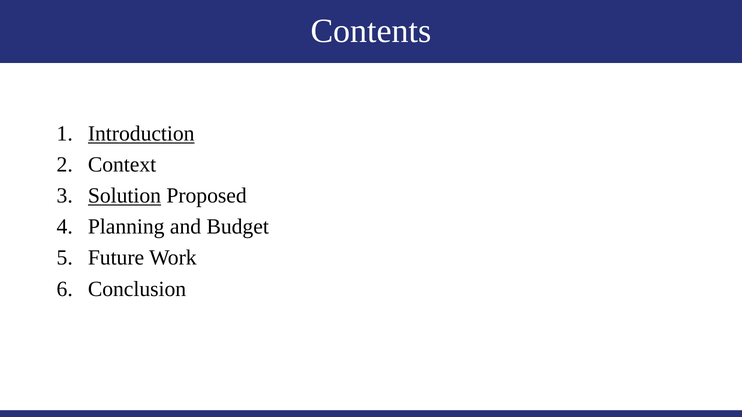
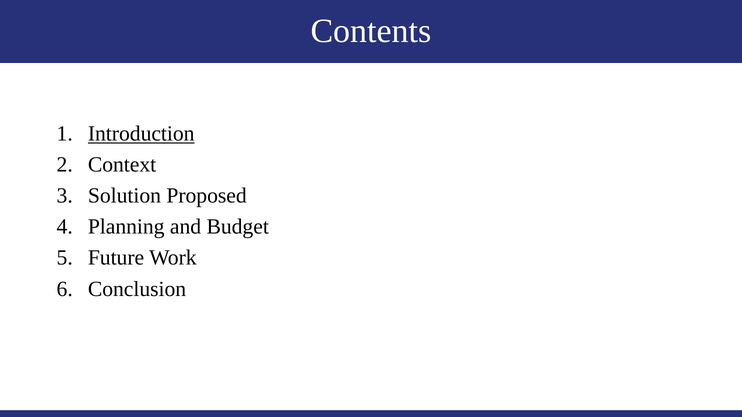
Solution underline: present -> none (124, 196)
